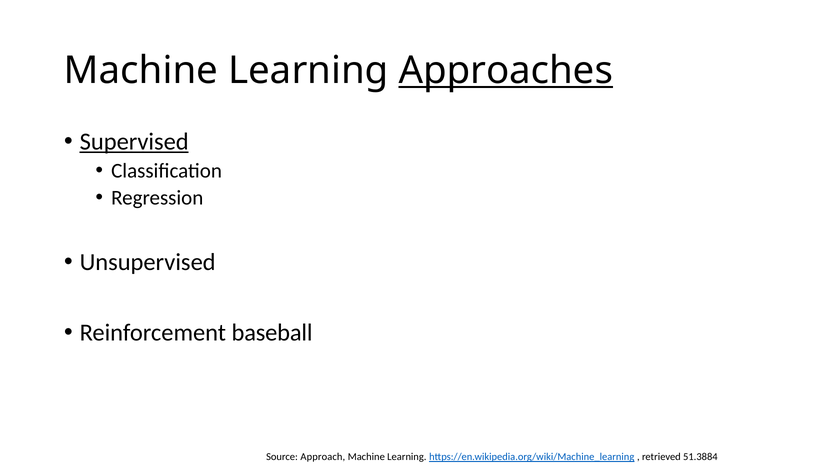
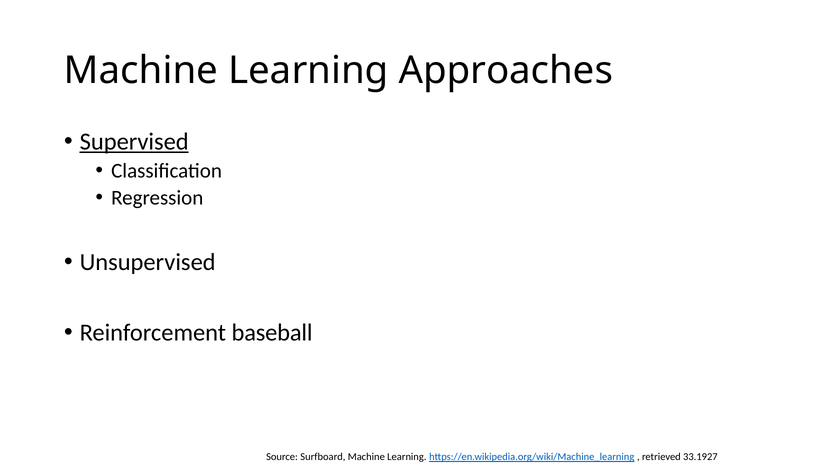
Approaches underline: present -> none (506, 70)
Approach: Approach -> Surfboard (323, 457)
51.3884: 51.3884 -> 33.1927 (700, 457)
